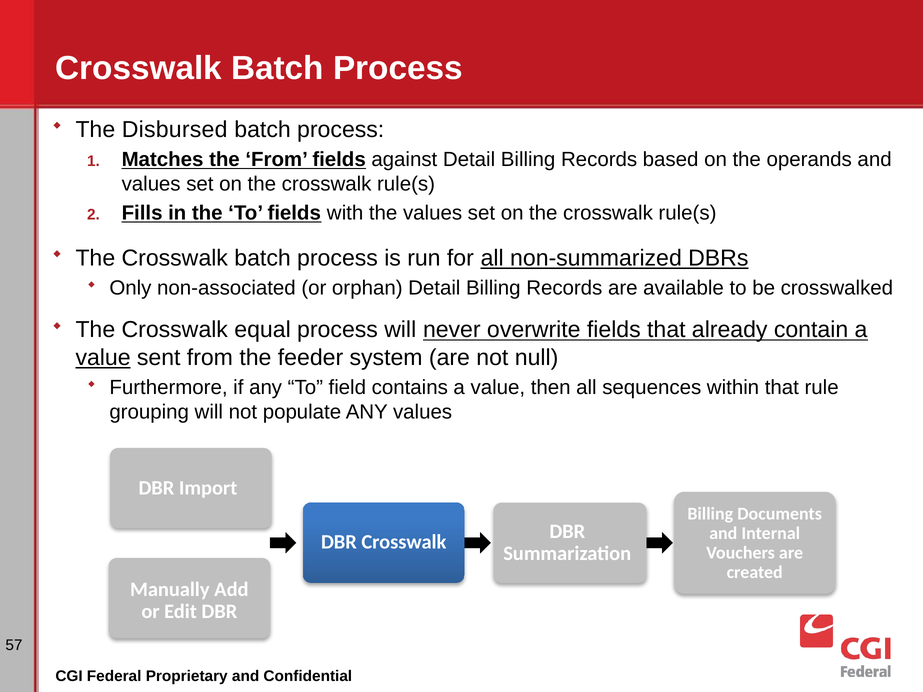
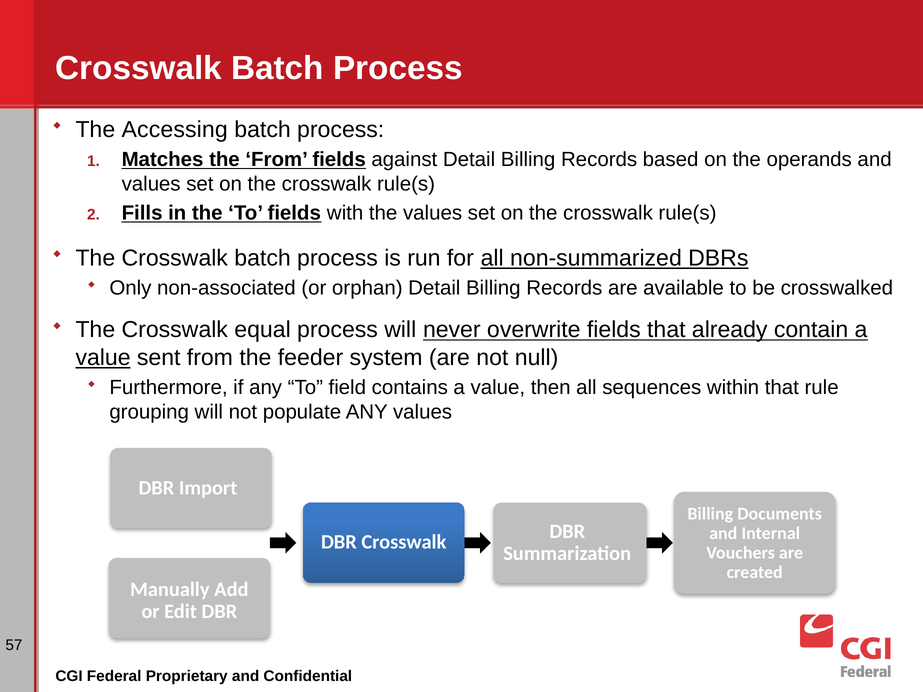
Disbursed: Disbursed -> Accessing (175, 129)
